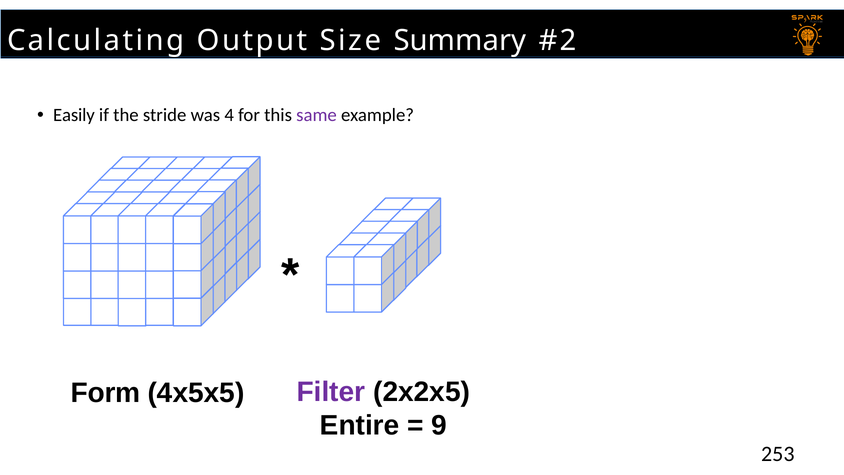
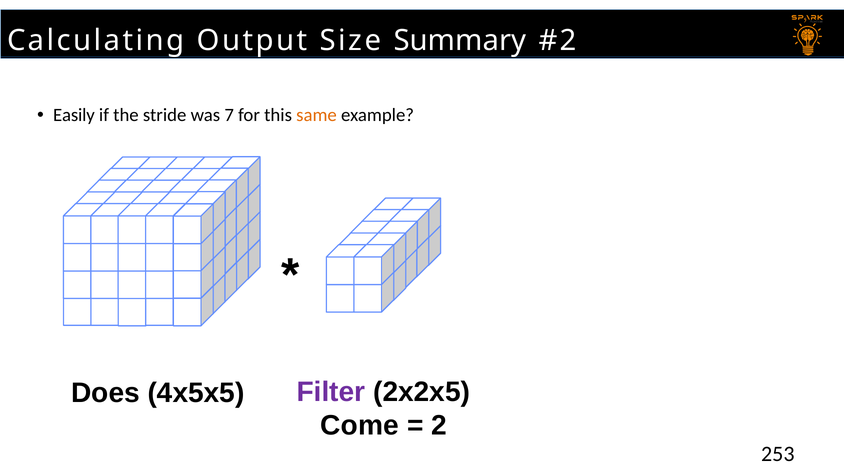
4: 4 -> 7 (229, 115)
same colour: purple -> orange (316, 115)
Form: Form -> Does (106, 393)
Entire: Entire -> Come (359, 425)
9: 9 -> 2 (439, 425)
